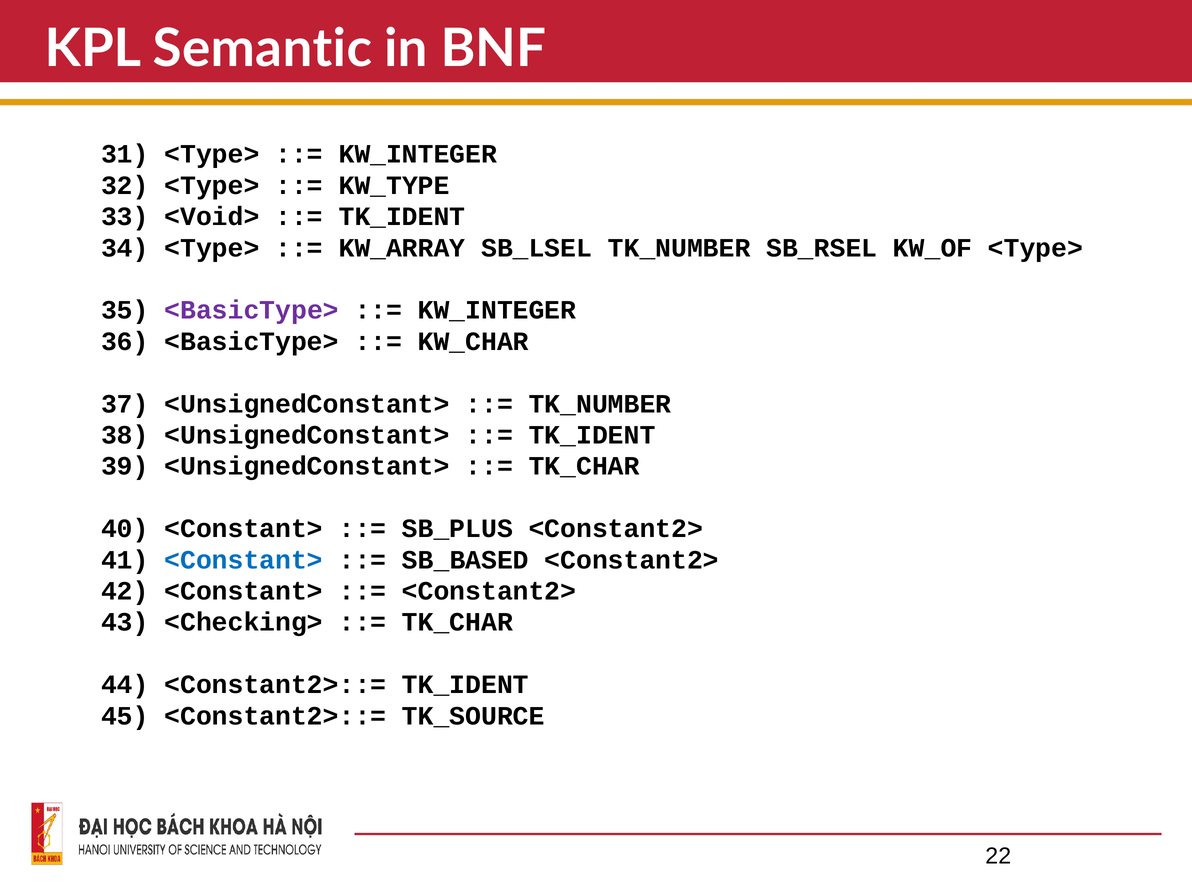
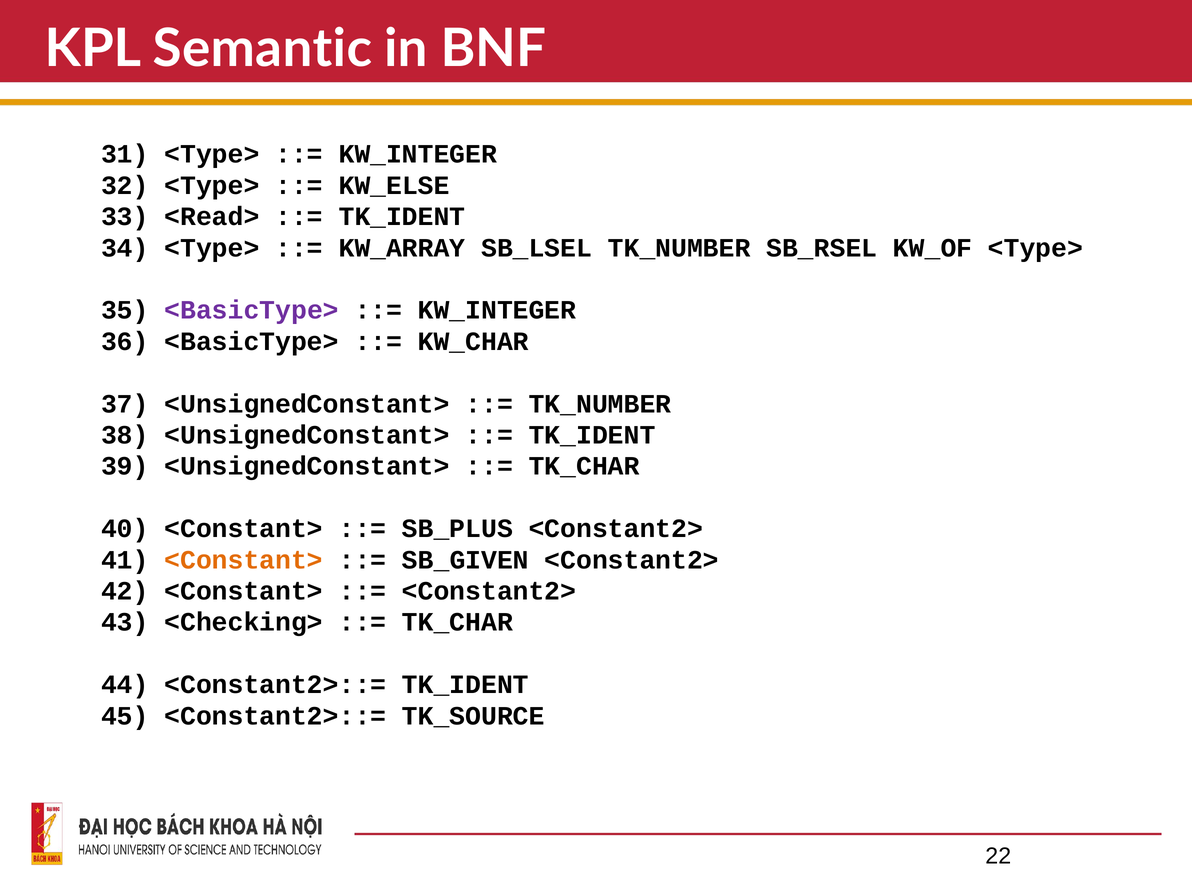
KW_TYPE: KW_TYPE -> KW_ELSE (394, 185)
<Void>: <Void> -> <Read> (212, 217)
<Constant> colour: blue -> orange (244, 560)
SB_BASED: SB_BASED -> SB_GIVEN (465, 560)
